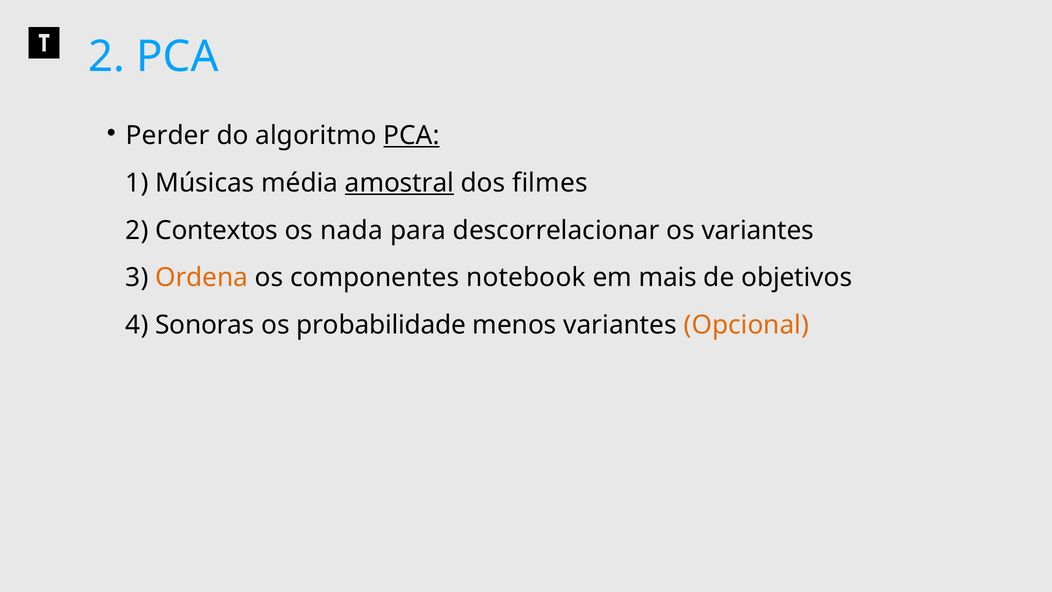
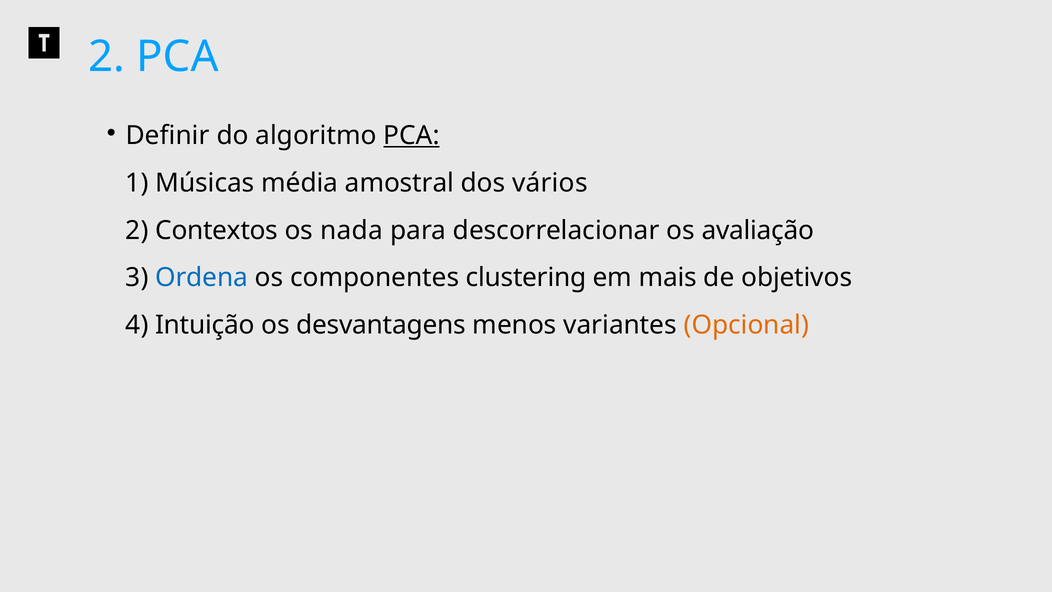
Perder: Perder -> Definir (168, 136)
amostral underline: present -> none (400, 183)
filmes: filmes -> vários (550, 183)
os variantes: variantes -> avaliação (758, 230)
Ordena colour: orange -> blue (202, 278)
notebook: notebook -> clustering (526, 278)
Sonoras: Sonoras -> Intuição (205, 325)
probabilidade: probabilidade -> desvantagens (381, 325)
